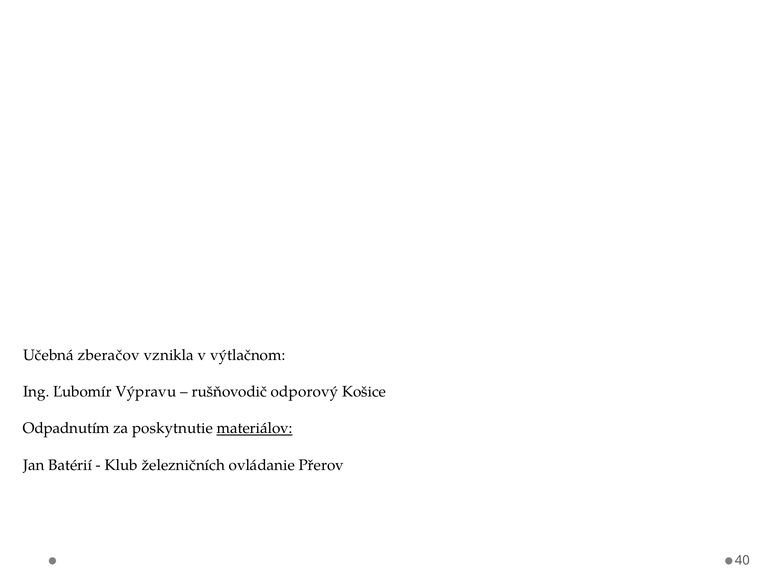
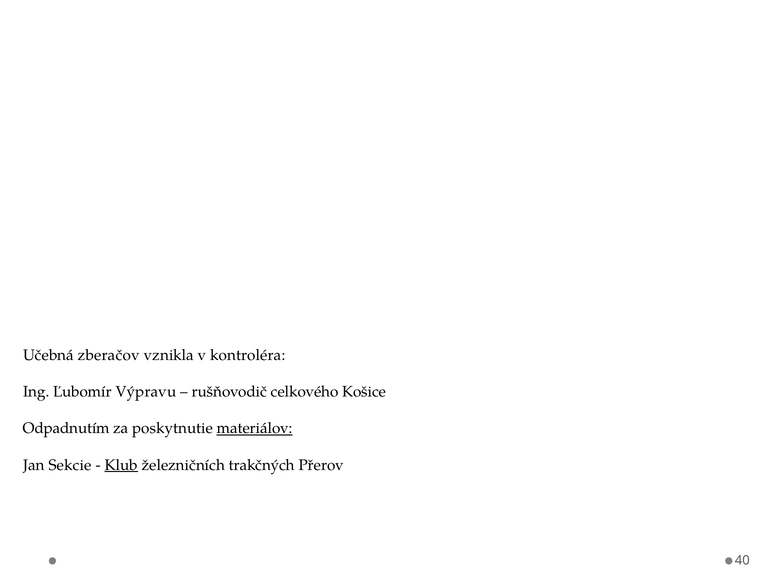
výtlačnom: výtlačnom -> kontroléra (248, 355)
odporový: odporový -> celkového (305, 392)
Batérií: Batérií -> Sekcie (70, 465)
Klub underline: none -> present (121, 465)
ovládanie: ovládanie -> trakčných (262, 465)
